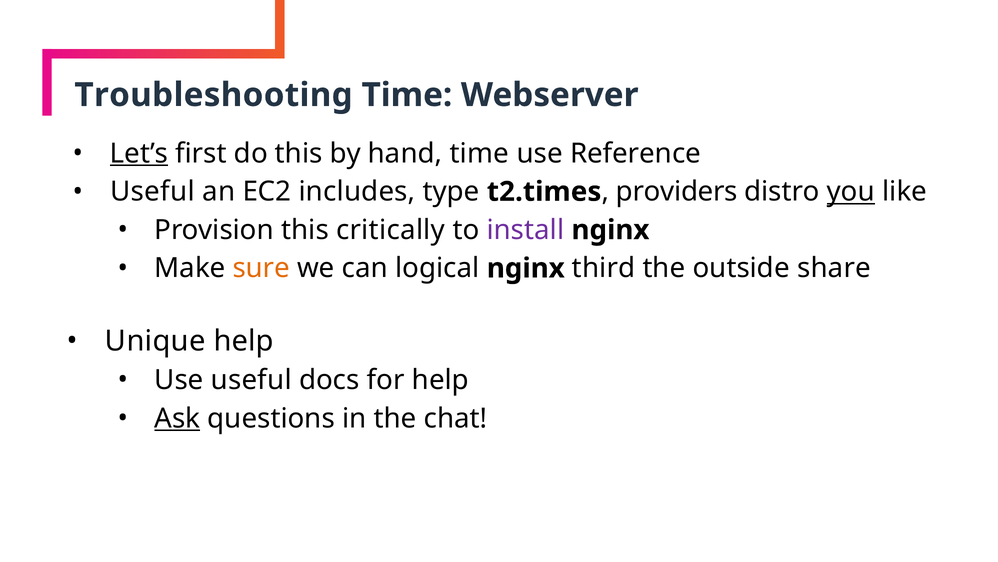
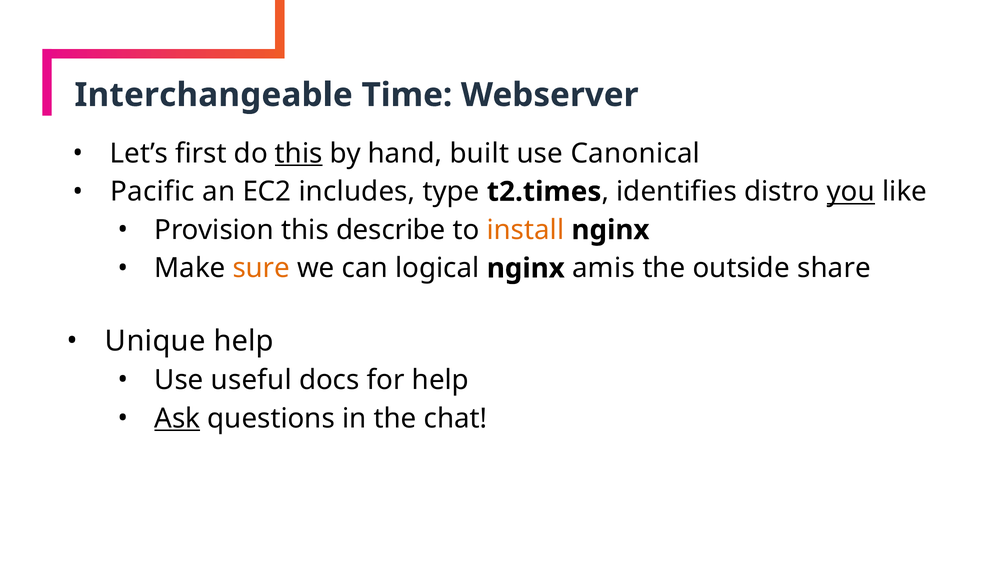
Troubleshooting: Troubleshooting -> Interchangeable (214, 95)
Let’s underline: present -> none (139, 153)
this underline: none -> present (299, 153)
hand time: time -> built (479, 153)
Reference: Reference -> Canonical (635, 153)
Useful: Useful -> Pacific (153, 191)
providers: providers -> identifies (677, 191)
critically: critically -> describe (391, 230)
install colour: purple -> orange (525, 230)
third: third -> amis (603, 268)
